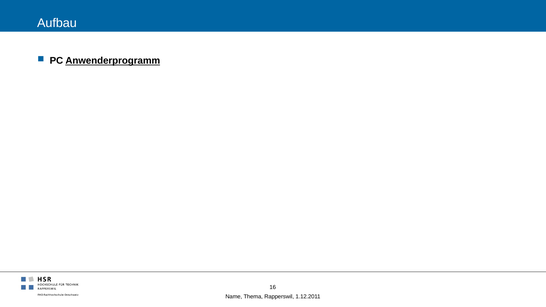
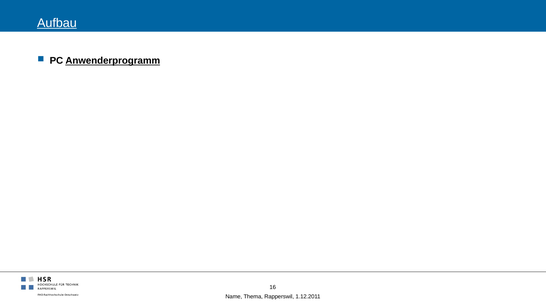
Aufbau underline: none -> present (57, 23)
